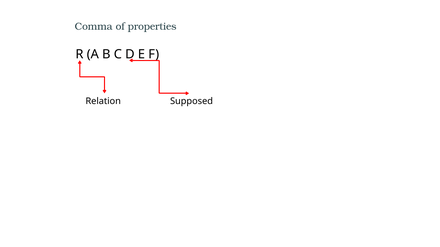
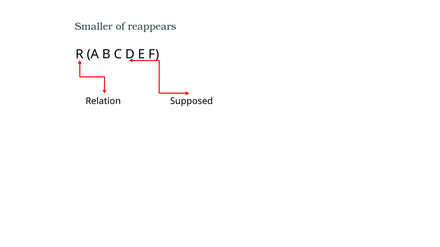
Comma: Comma -> Smaller (94, 27)
properties: properties -> reappears (152, 27)
